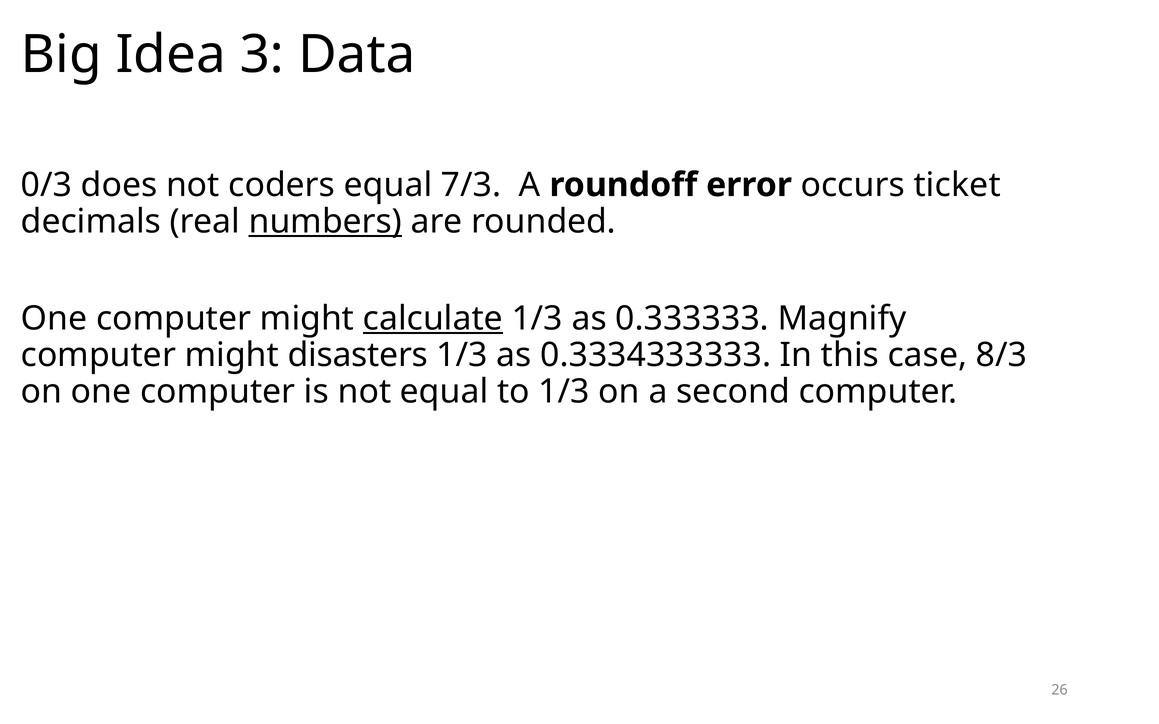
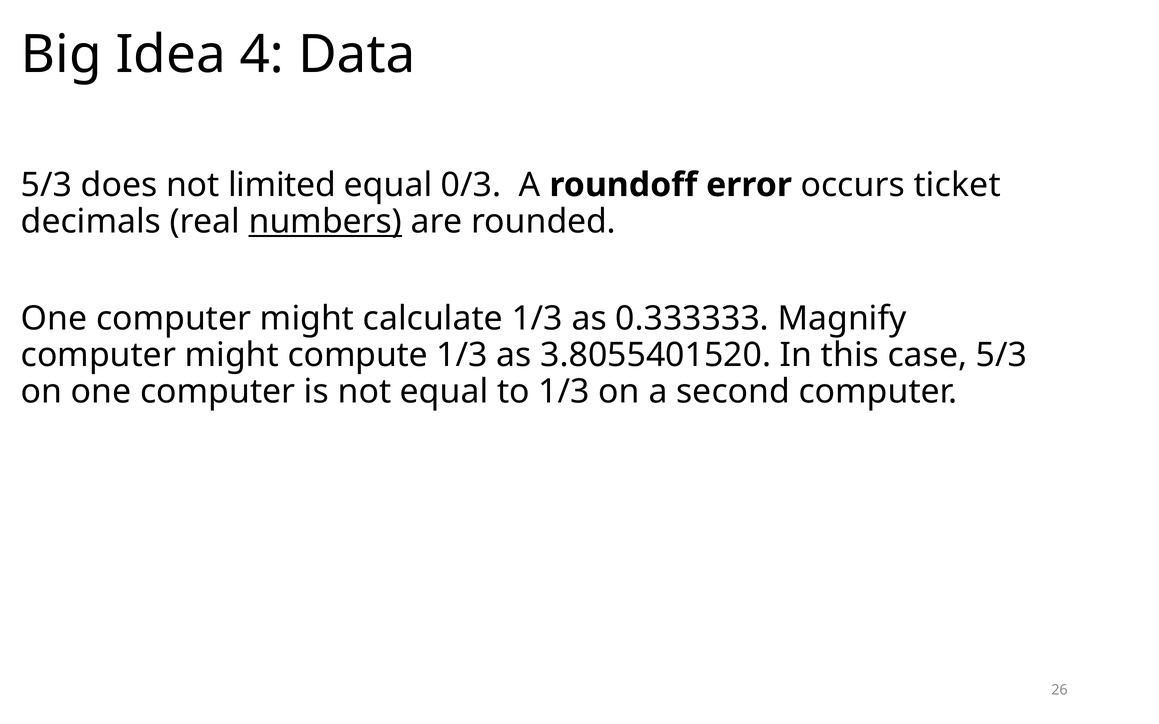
3: 3 -> 4 (262, 55)
0/3: 0/3 -> 5/3 (47, 185)
coders: coders -> limited (282, 185)
7/3: 7/3 -> 0/3 (471, 185)
calculate underline: present -> none (433, 319)
disasters: disasters -> compute (358, 355)
0.3334333333: 0.3334333333 -> 3.8055401520 (656, 355)
case 8/3: 8/3 -> 5/3 (1002, 355)
